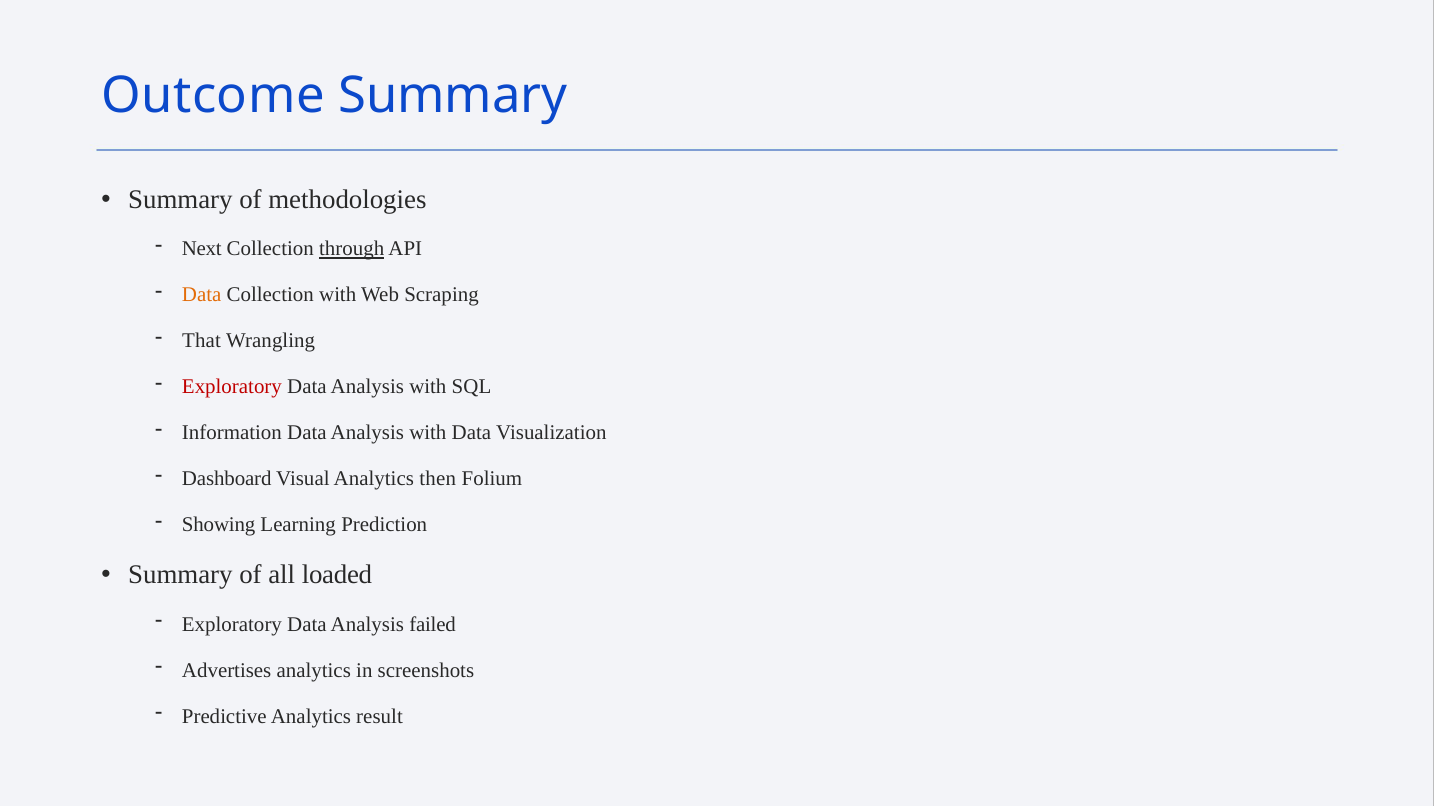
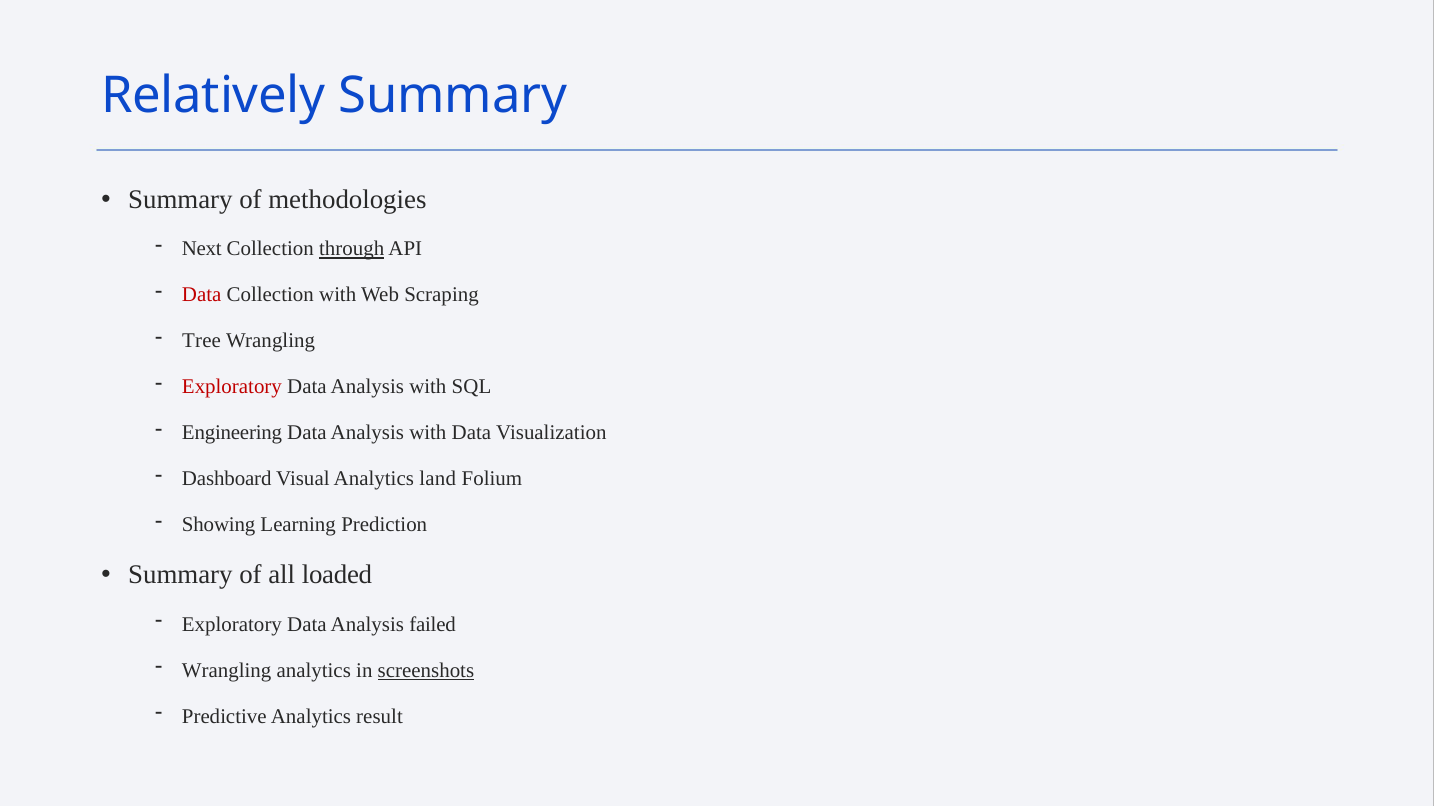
Outcome: Outcome -> Relatively (213, 96)
Data colour: orange -> red (202, 295)
That: That -> Tree (202, 341)
Information: Information -> Engineering (232, 433)
then: then -> land (438, 479)
Advertises: Advertises -> Wrangling (227, 671)
screenshots underline: none -> present (426, 671)
